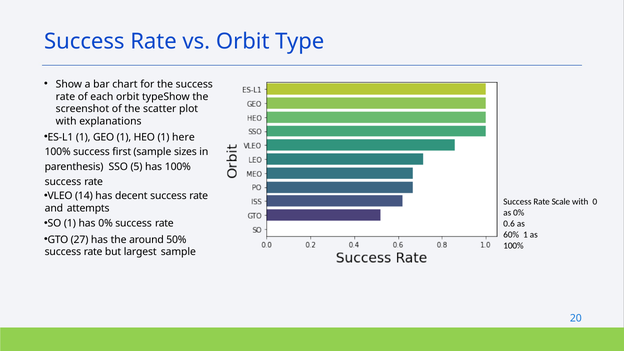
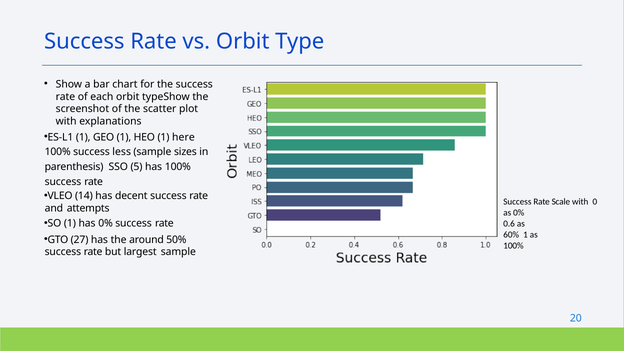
first: first -> less (122, 152)
